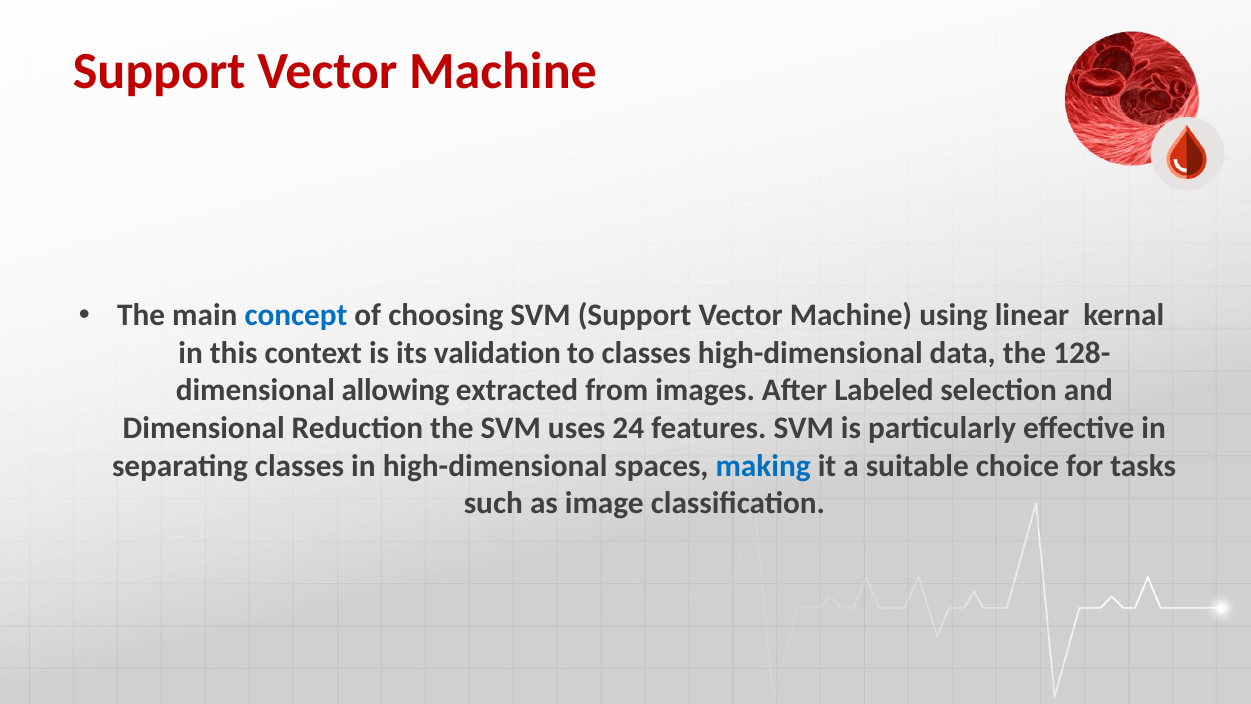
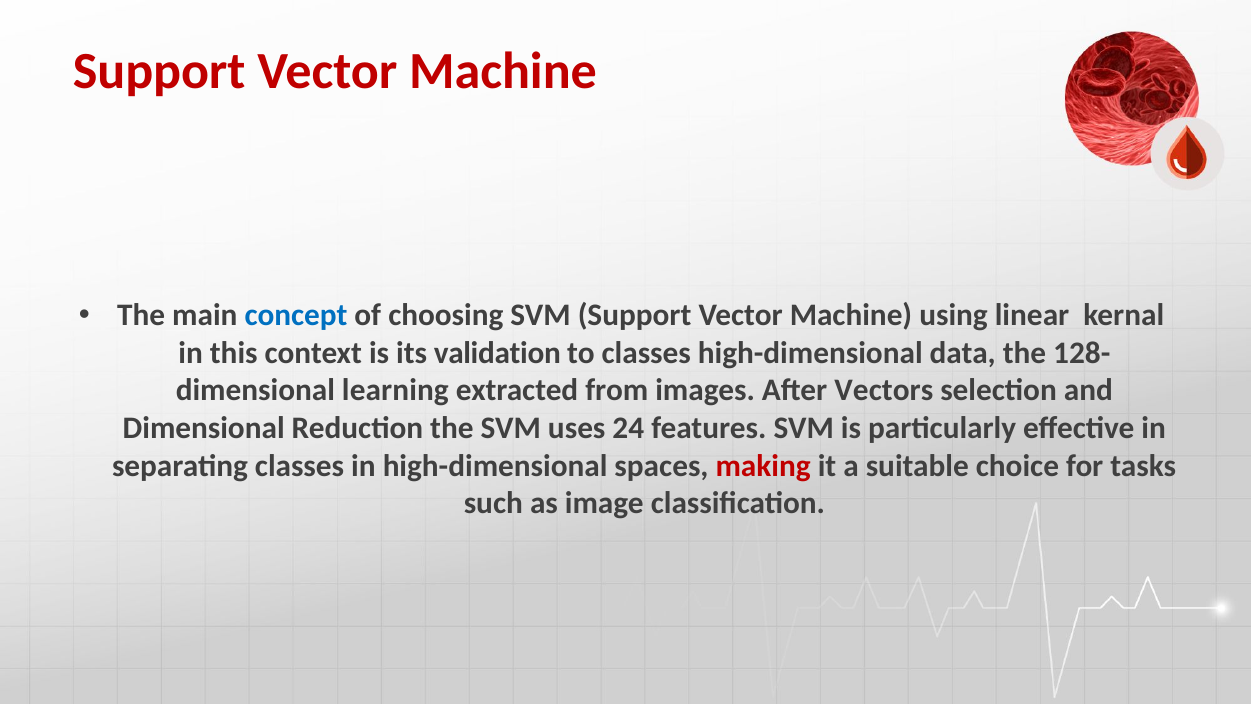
allowing: allowing -> learning (395, 391)
Labeled: Labeled -> Vectors (884, 391)
making colour: blue -> red (763, 466)
